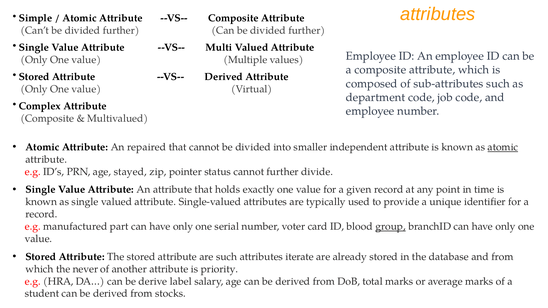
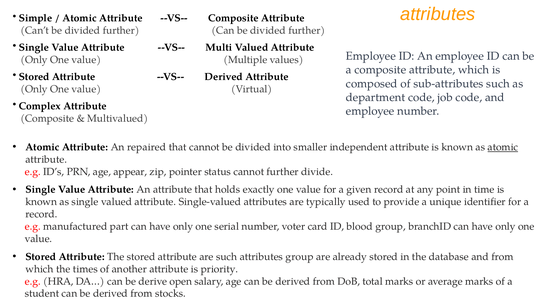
stayed: stayed -> appear (130, 172)
group underline: present -> none (391, 227)
attributes iterate: iterate -> group (300, 257)
never: never -> times (85, 269)
label: label -> open (181, 282)
